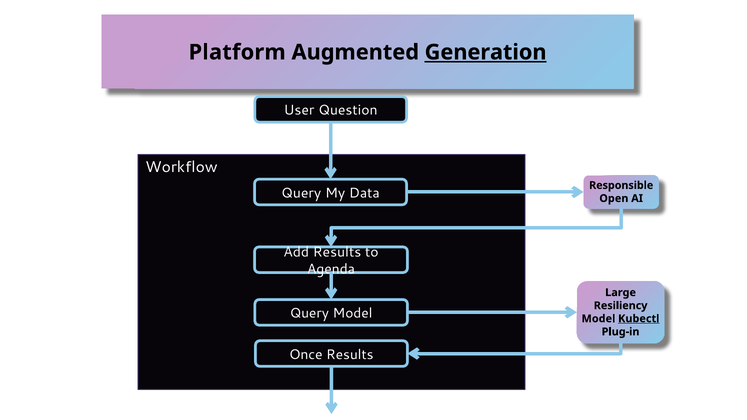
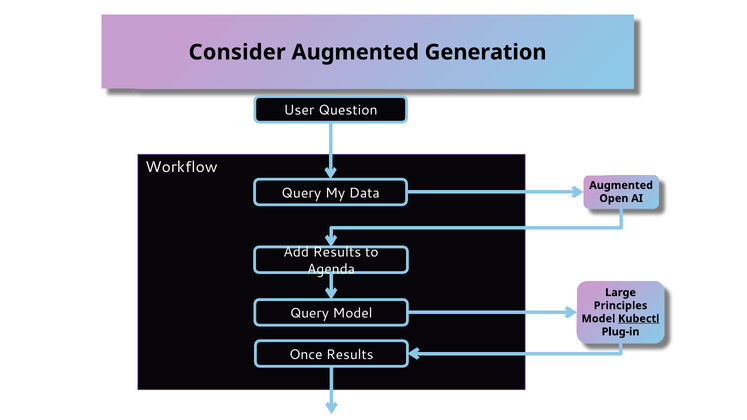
Platform: Platform -> Consider (237, 52)
Generation underline: present -> none (486, 52)
Data Responsible: Responsible -> Augmented (621, 185)
Resiliency: Resiliency -> Principles (621, 306)
